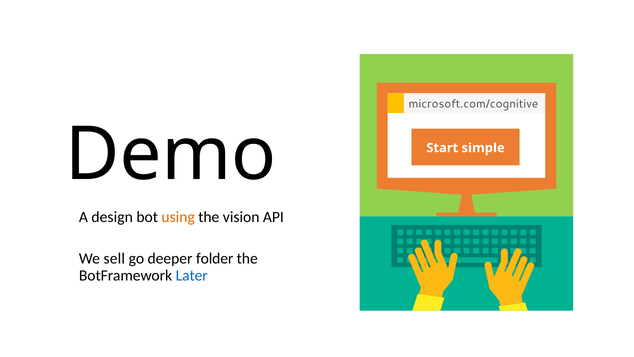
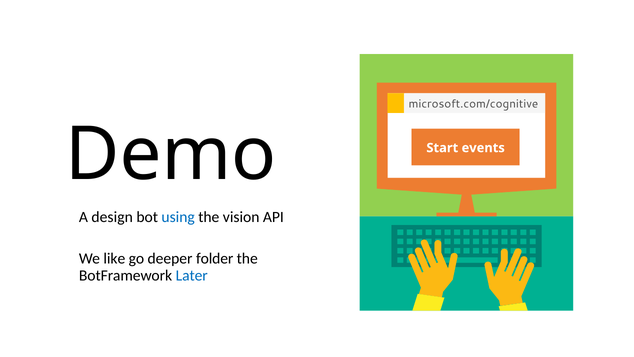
simple: simple -> events (483, 148)
using colour: orange -> blue (178, 217)
sell: sell -> like (114, 258)
